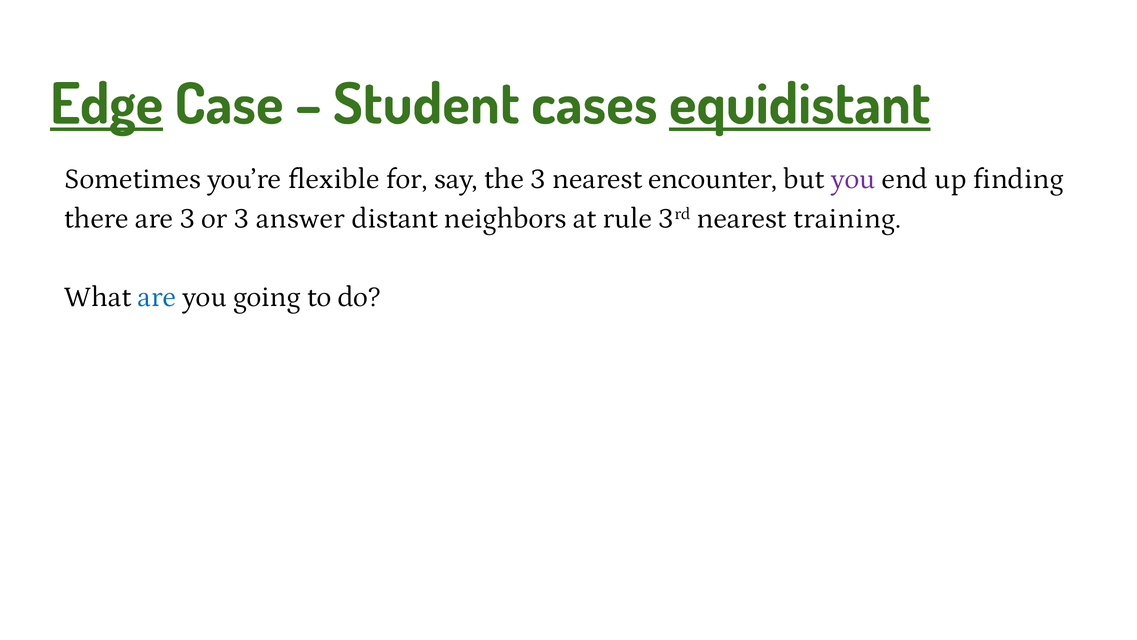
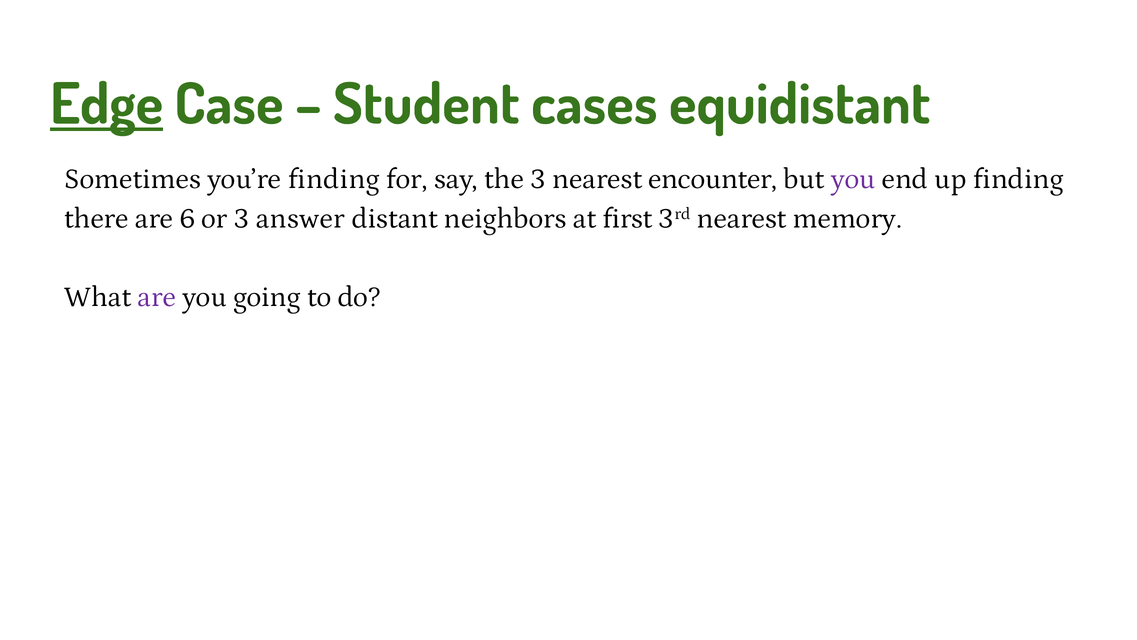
equidistant underline: present -> none (800, 105)
you’re flexible: flexible -> finding (334, 179)
are 3: 3 -> 6 (187, 218)
rule: rule -> first (627, 218)
training: training -> memory (847, 218)
are colour: blue -> purple (157, 296)
